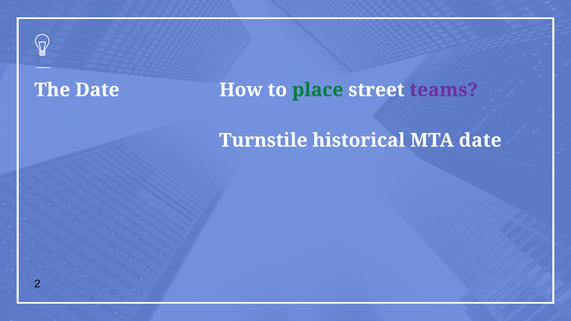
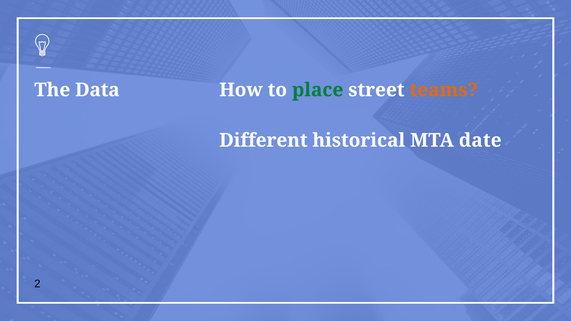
The Date: Date -> Data (97, 90)
teams colour: purple -> orange (444, 90)
Turnstile: Turnstile -> Different (263, 140)
